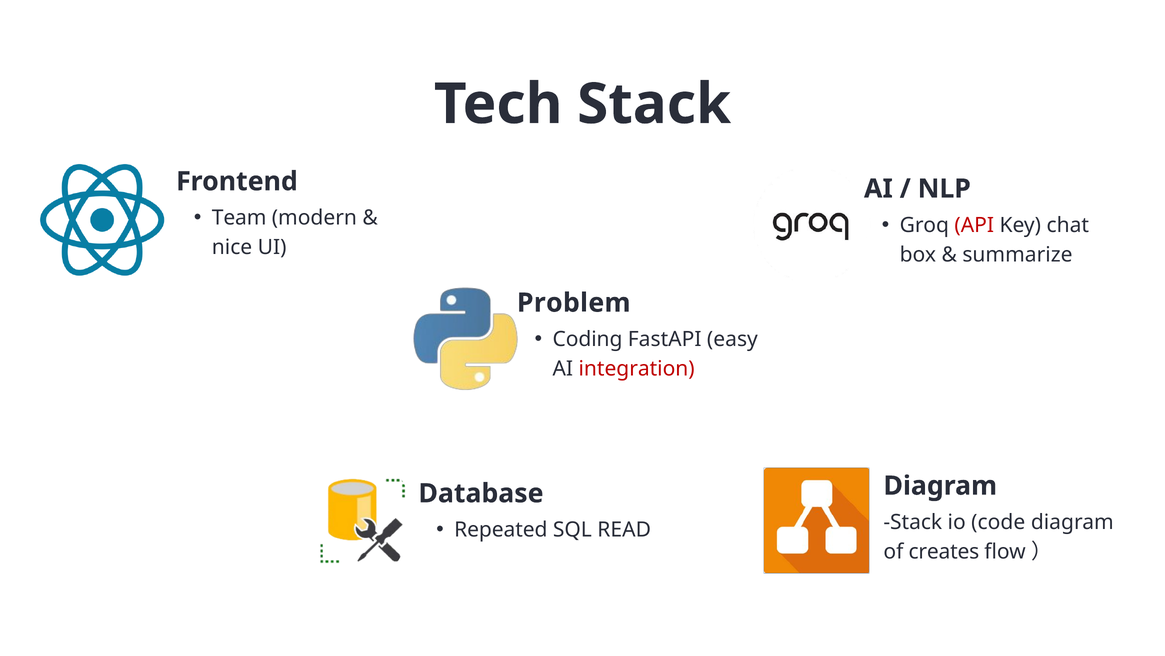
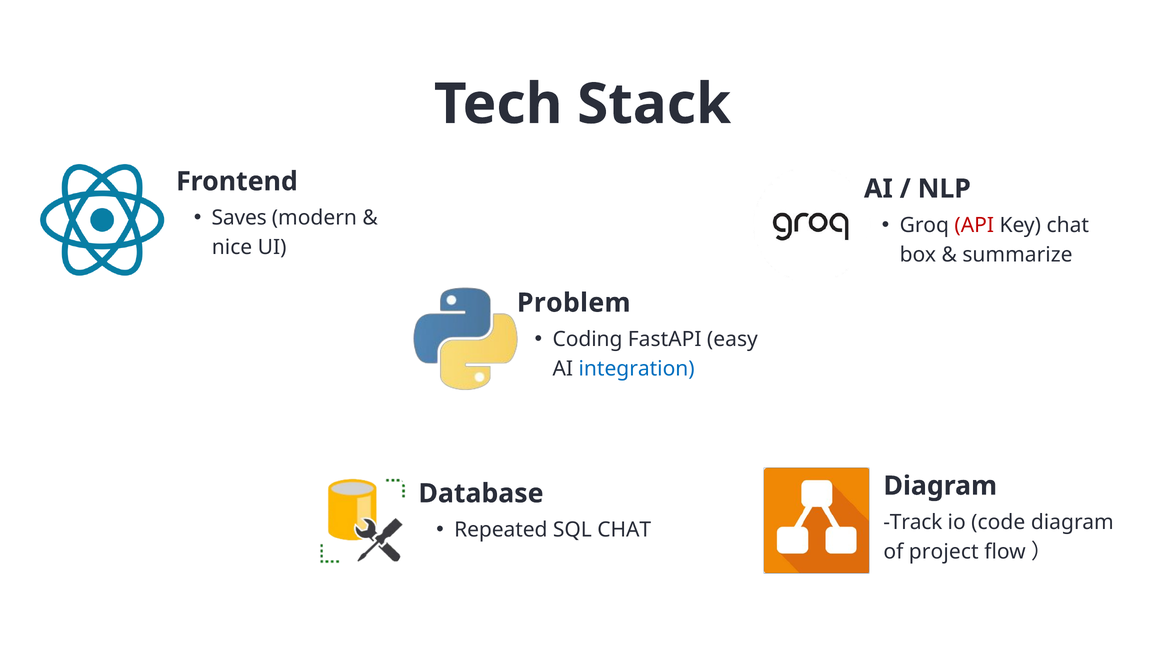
Team: Team -> Saves (239, 218)
integration colour: red -> blue (637, 368)
Stack: Stack -> Track (913, 522)
SQL READ: READ -> CHAT (624, 529)
creates: creates -> project (944, 551)
